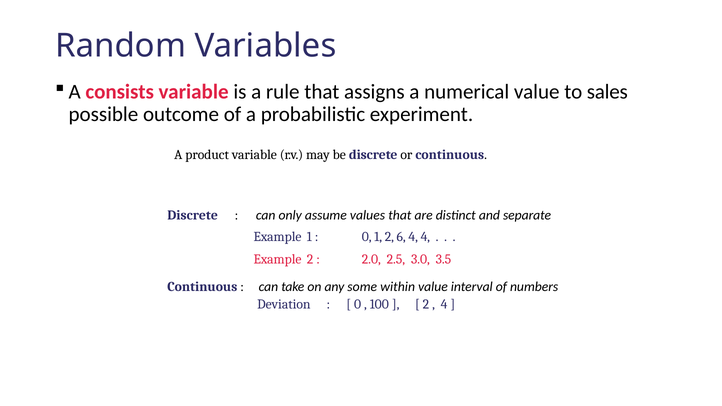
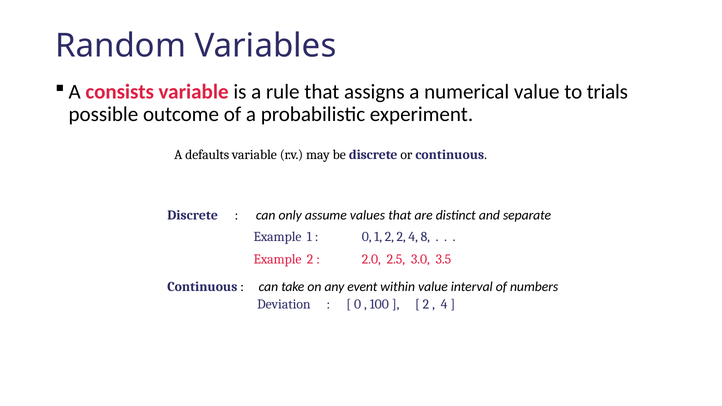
sales: sales -> trials (607, 92)
product: product -> defaults (207, 155)
2 6: 6 -> 2 (401, 237)
4 4: 4 -> 8 (425, 237)
some: some -> event (362, 287)
